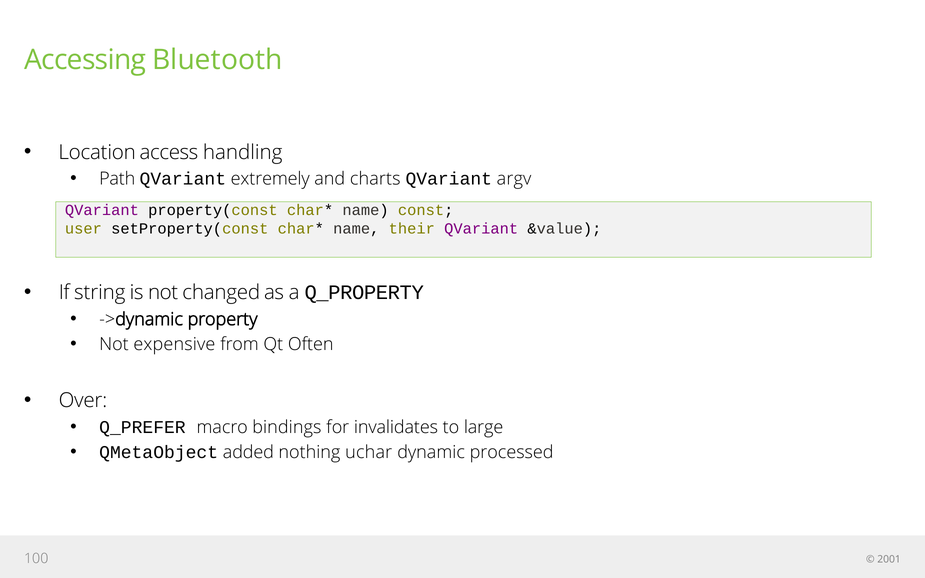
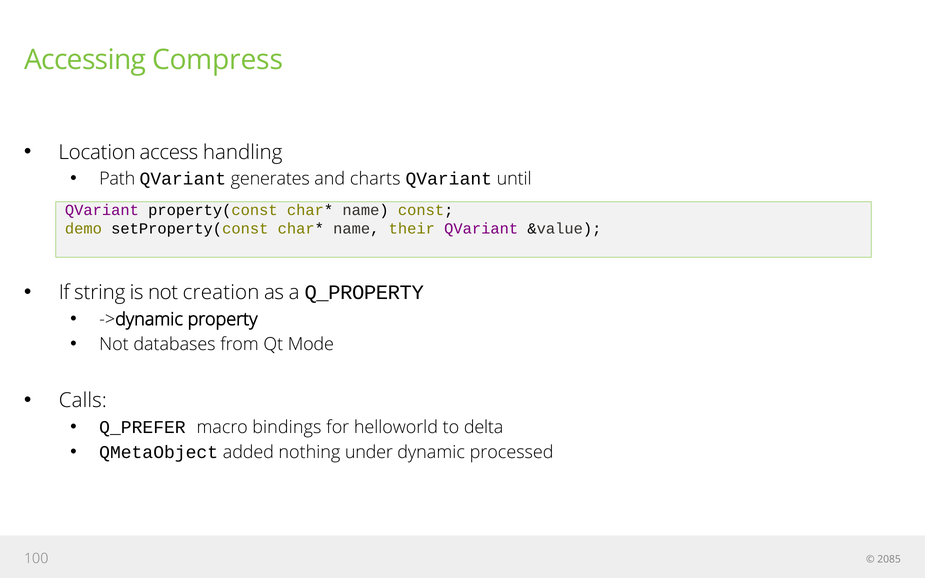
Bluetooth: Bluetooth -> Compress (218, 60)
extremely: extremely -> generates (270, 179)
argv: argv -> until (514, 179)
user: user -> demo (83, 229)
changed: changed -> creation (221, 293)
expensive: expensive -> databases (175, 344)
Often: Often -> Mode (311, 344)
Over: Over -> Calls (83, 401)
invalidates: invalidates -> helloworld (396, 427)
large: large -> delta (484, 427)
uchar: uchar -> under (369, 452)
2001: 2001 -> 2085 (889, 560)
